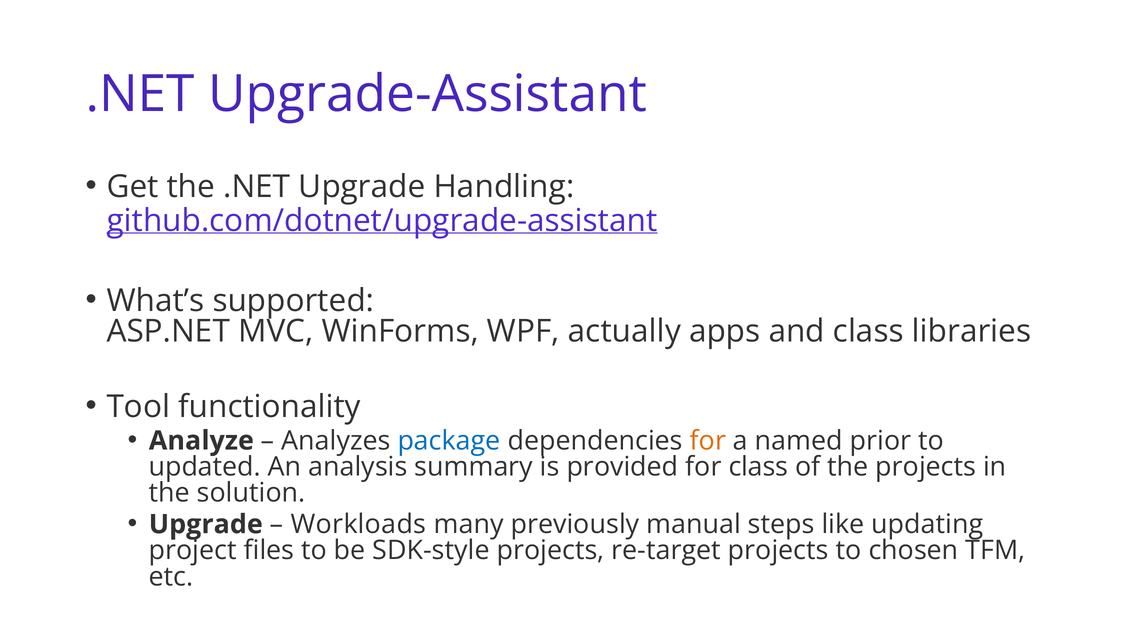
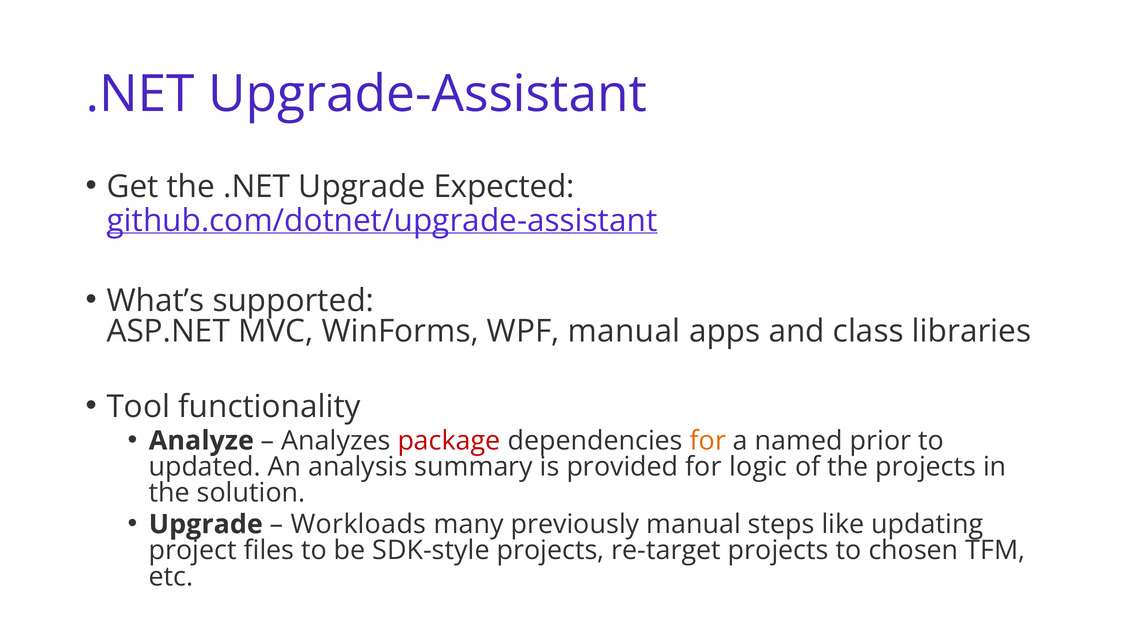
Handling: Handling -> Expected (504, 187)
WPF actually: actually -> manual (624, 331)
package colour: blue -> red (449, 440)
for class: class -> logic (758, 467)
